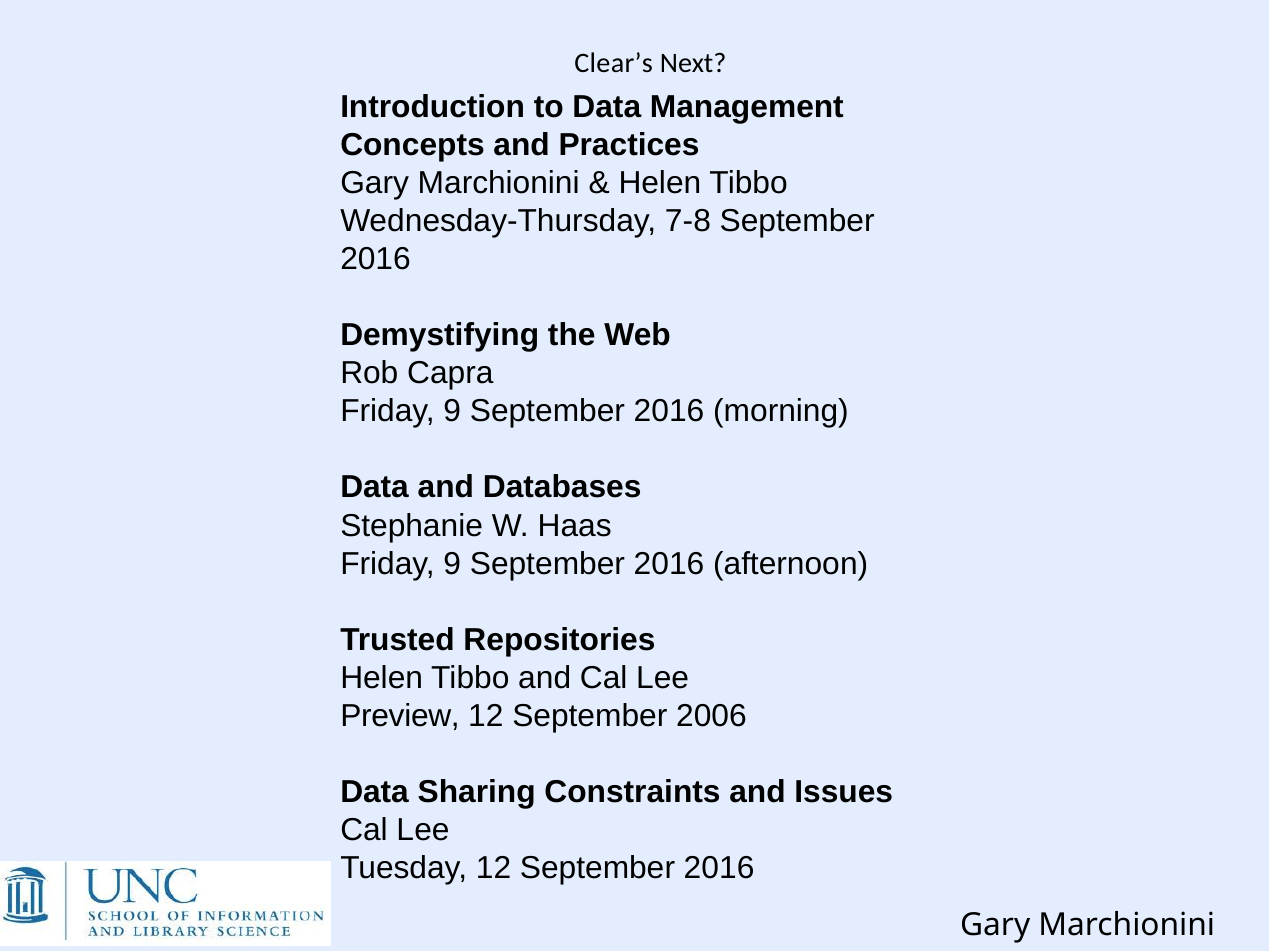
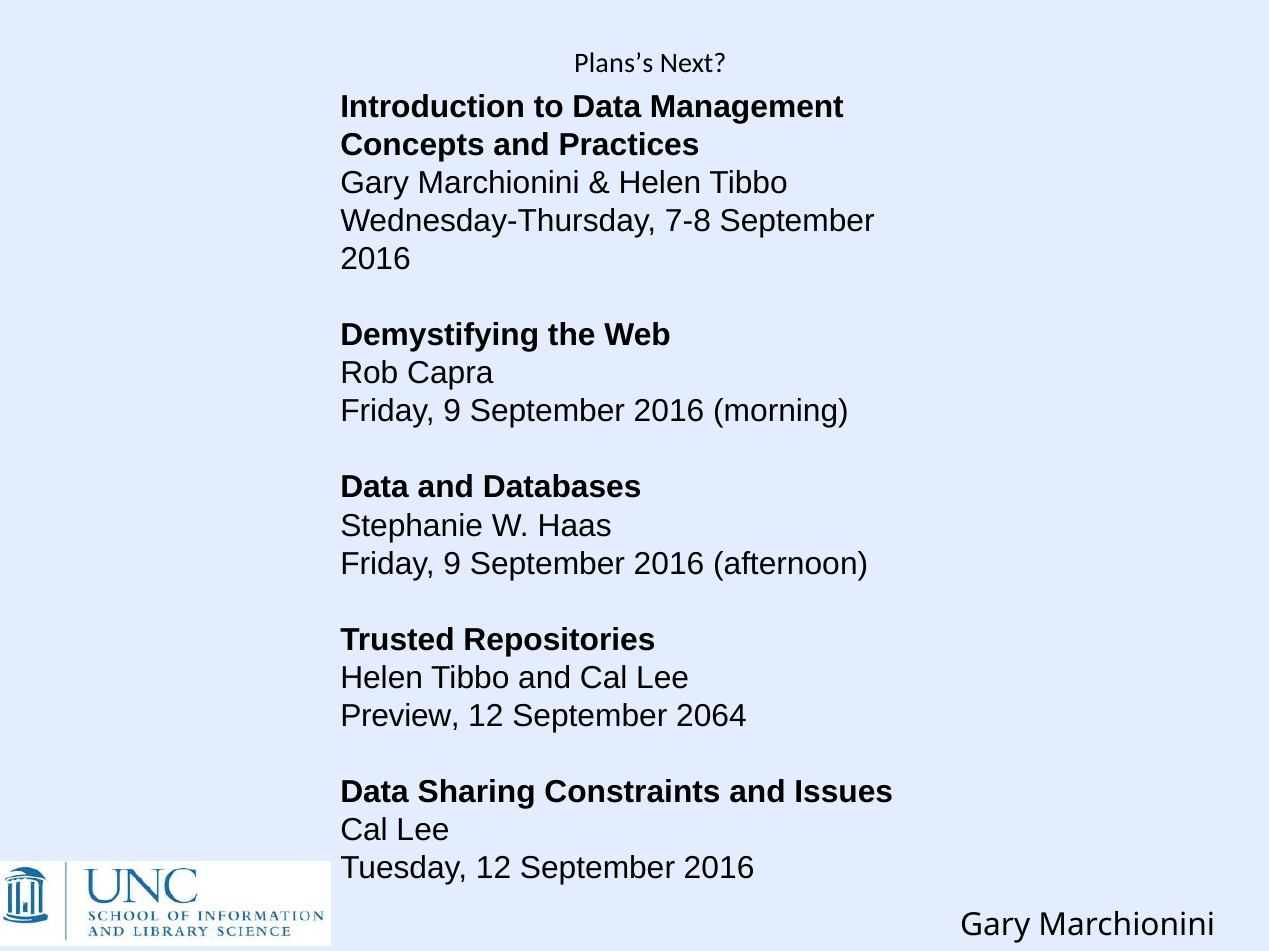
Clear’s: Clear’s -> Plans’s (614, 63)
2006: 2006 -> 2064 (711, 716)
